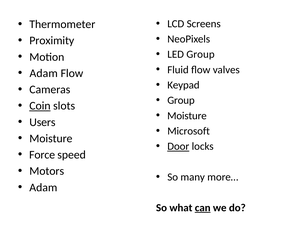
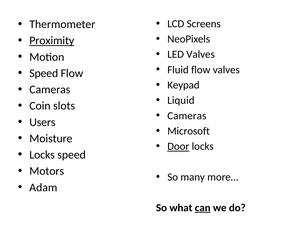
Proximity underline: none -> present (52, 41)
LED Group: Group -> Valves (201, 55)
Adam: Adam -> Speed (44, 73)
Group: Group -> Liquid (181, 101)
Coin underline: present -> none (40, 106)
Moisture: Moisture -> Cameras (187, 116)
Force: Force -> Locks (42, 155)
